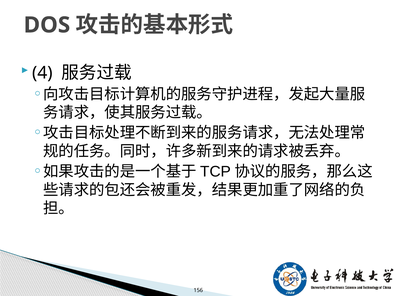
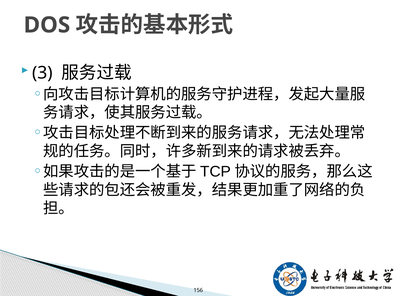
4: 4 -> 3 (42, 73)
